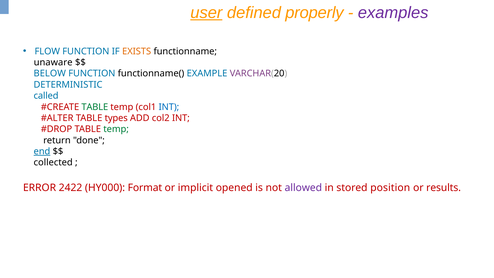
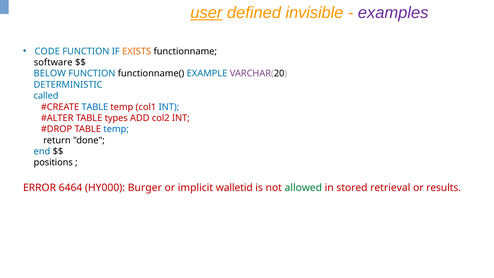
properly: properly -> invisible (314, 13)
FLOW: FLOW -> CODE (47, 51)
unaware: unaware -> software (53, 62)
TABLE colour: green -> blue (95, 107)
temp colour: green -> blue (116, 129)
end underline: present -> none (42, 151)
collected: collected -> positions (53, 162)
2422: 2422 -> 6464 (71, 188)
Format: Format -> Burger (145, 188)
opened: opened -> walletid (234, 188)
allowed colour: purple -> green (303, 188)
position: position -> retrieval (390, 188)
